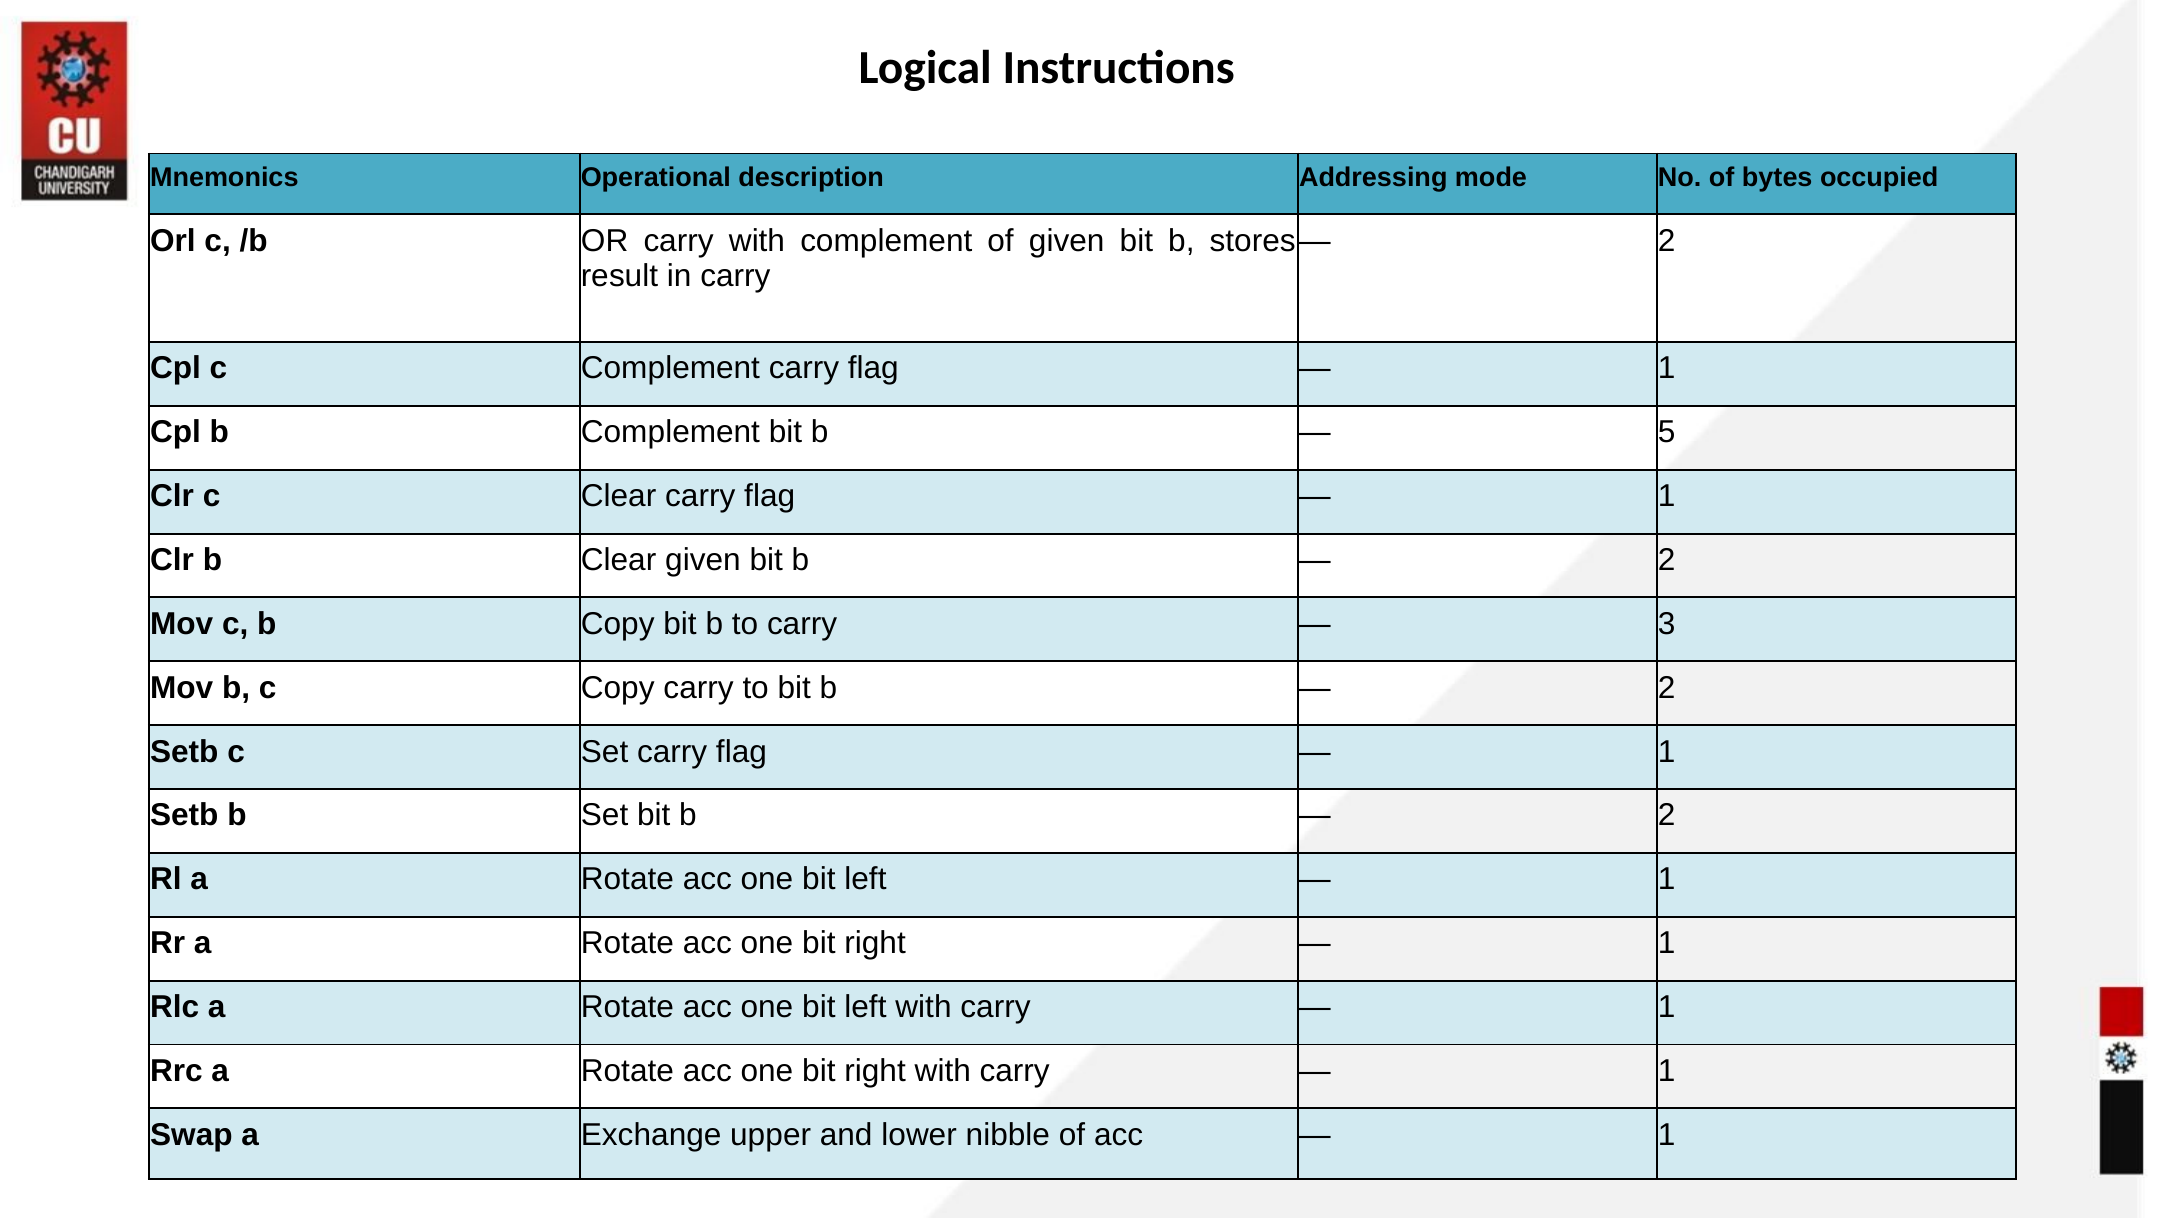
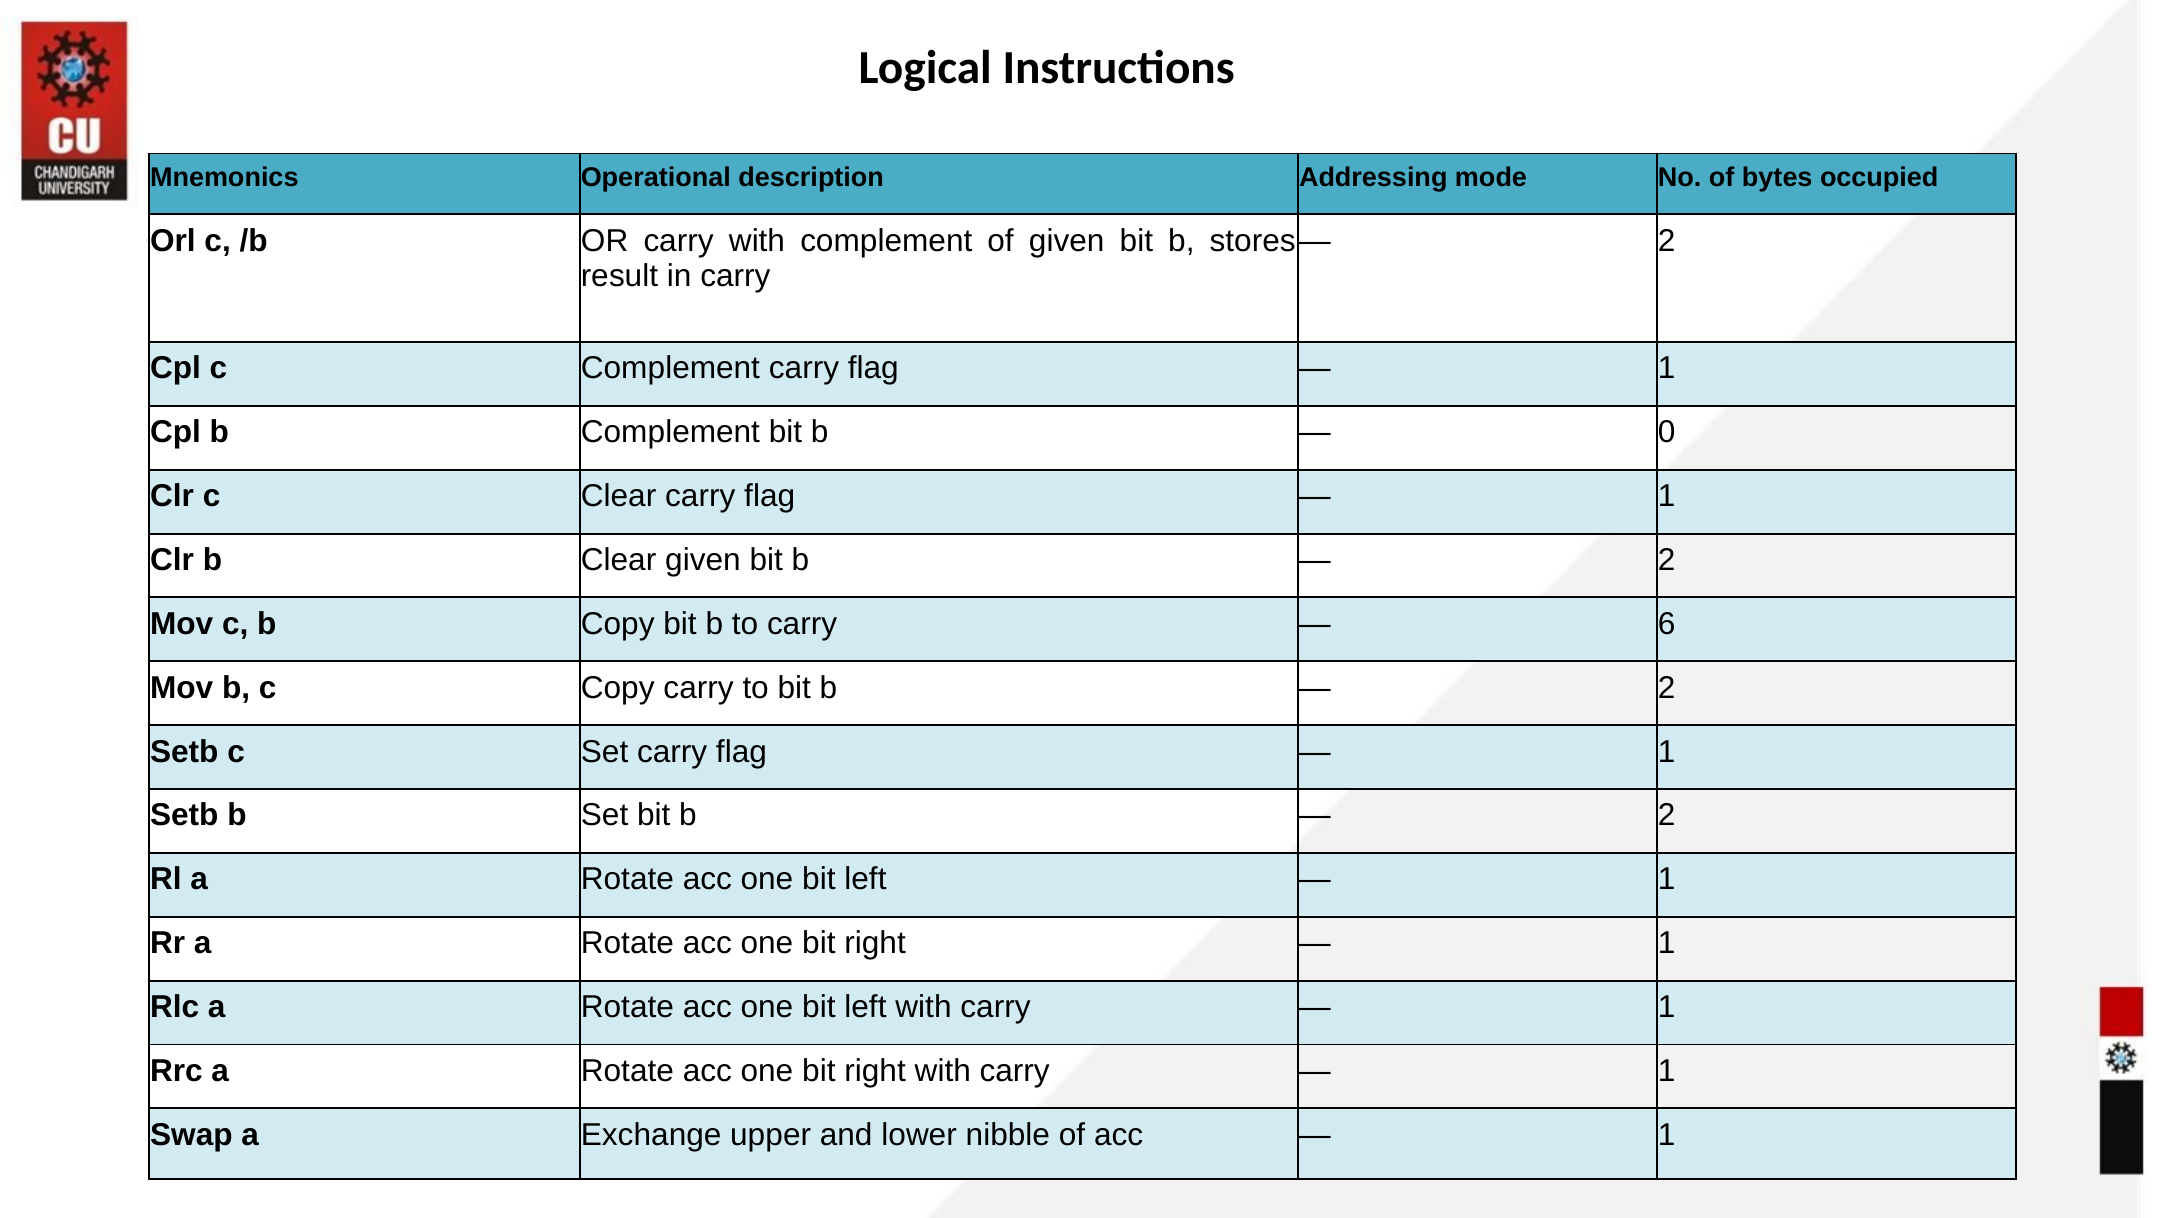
5: 5 -> 0 (1667, 432)
3: 3 -> 6 (1667, 624)
